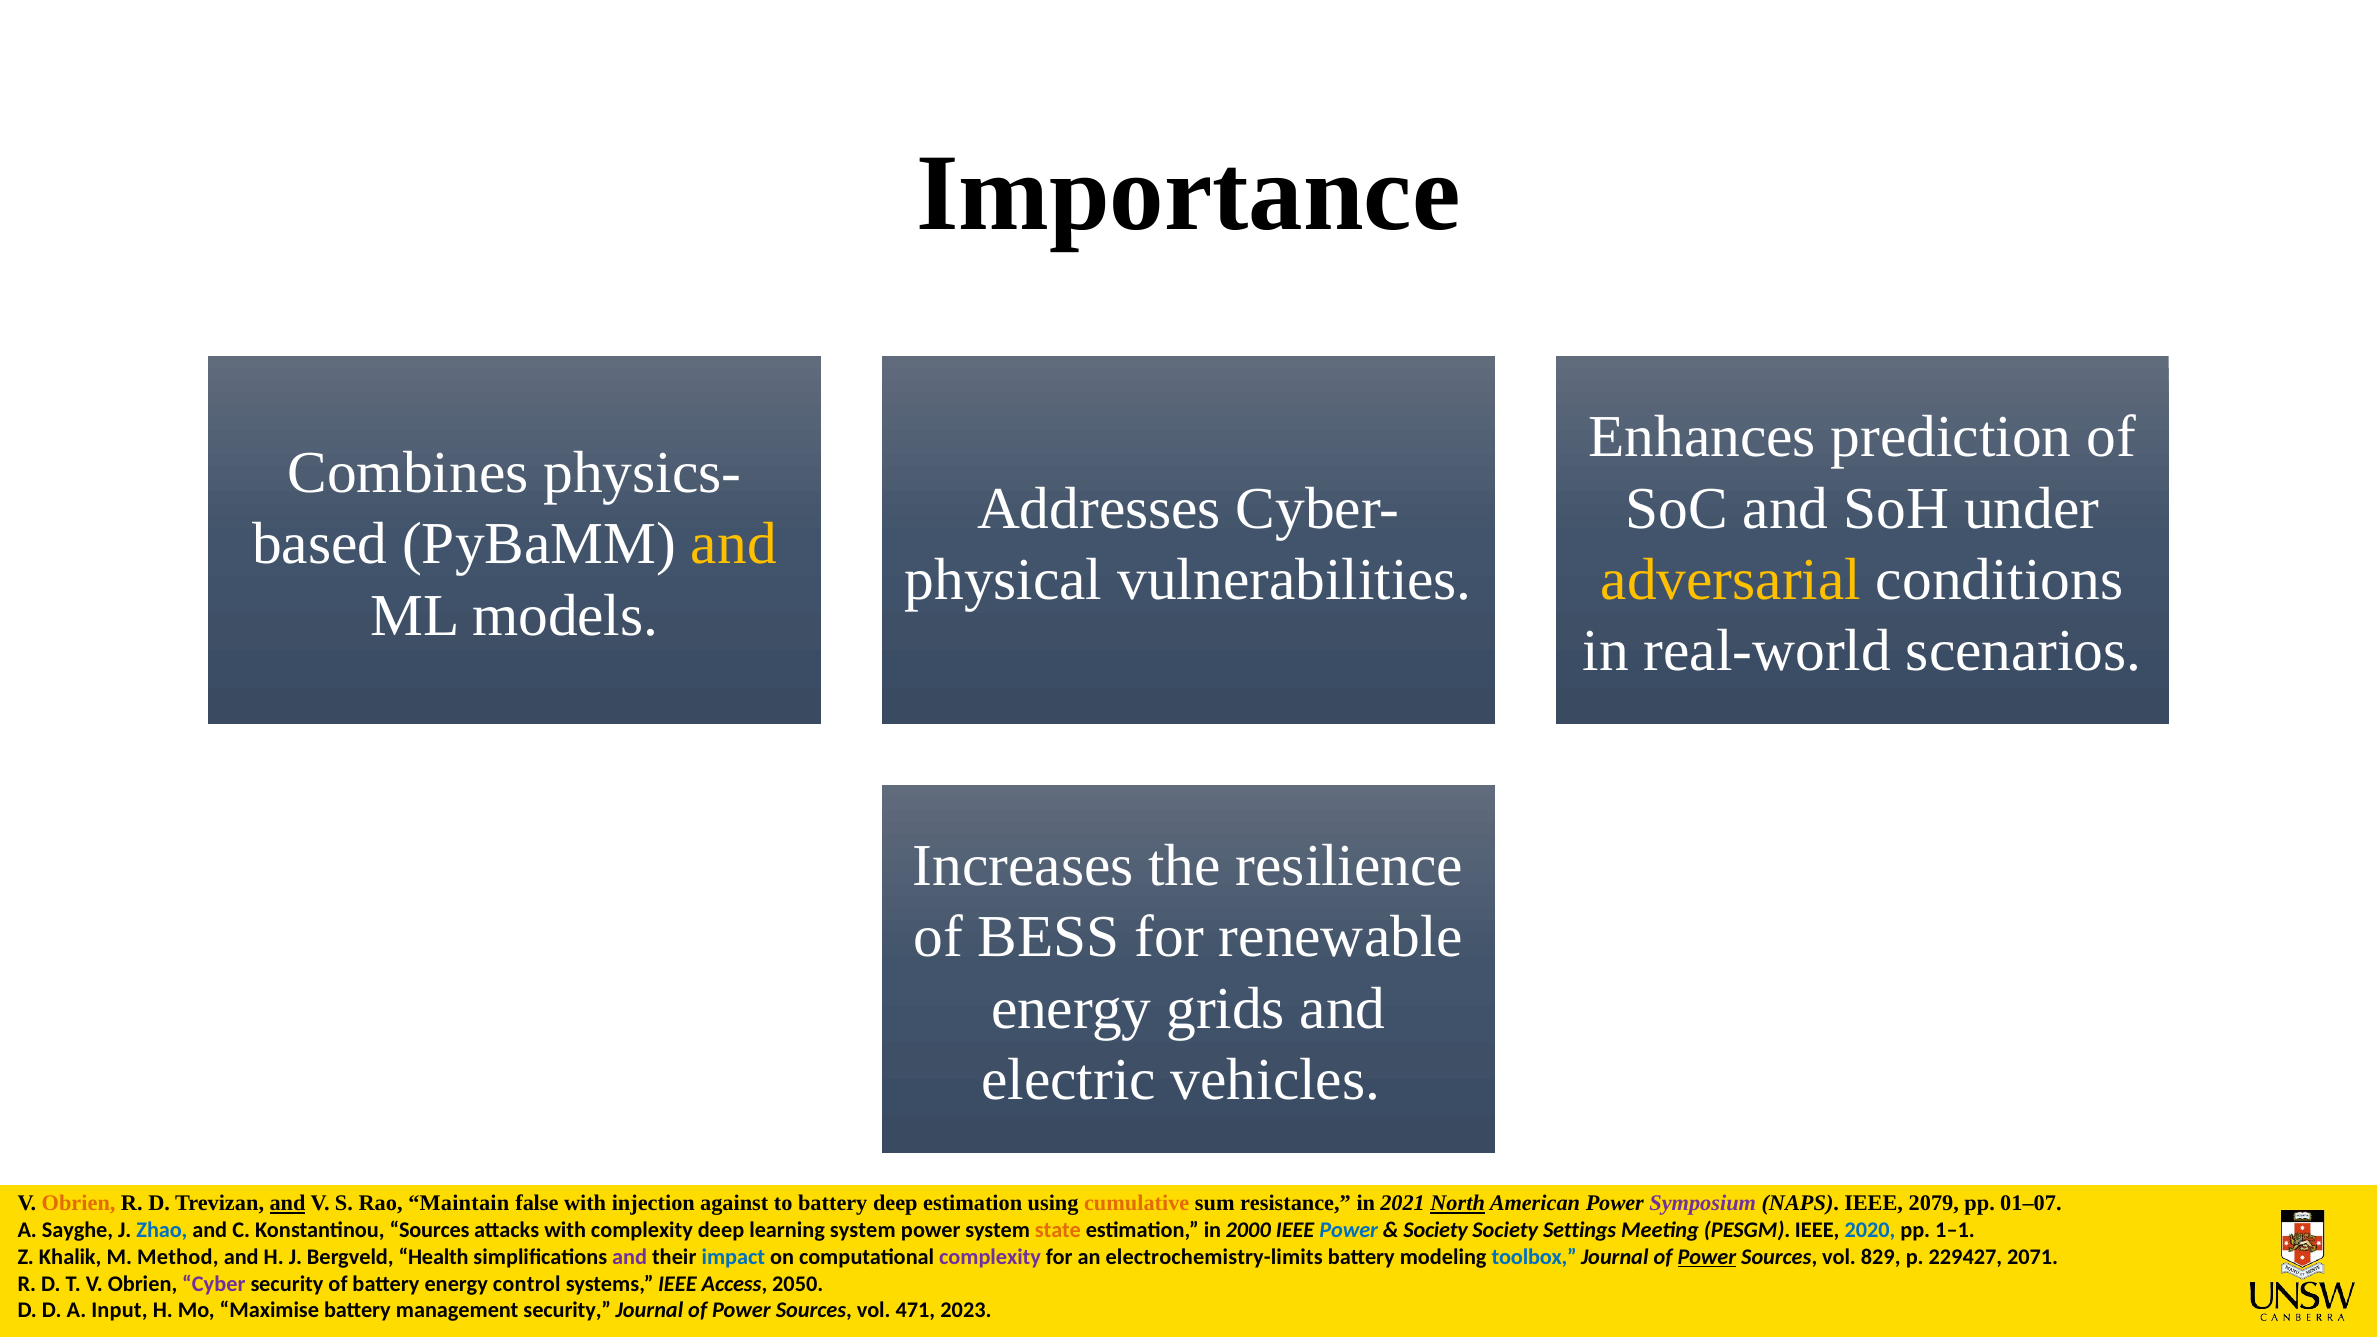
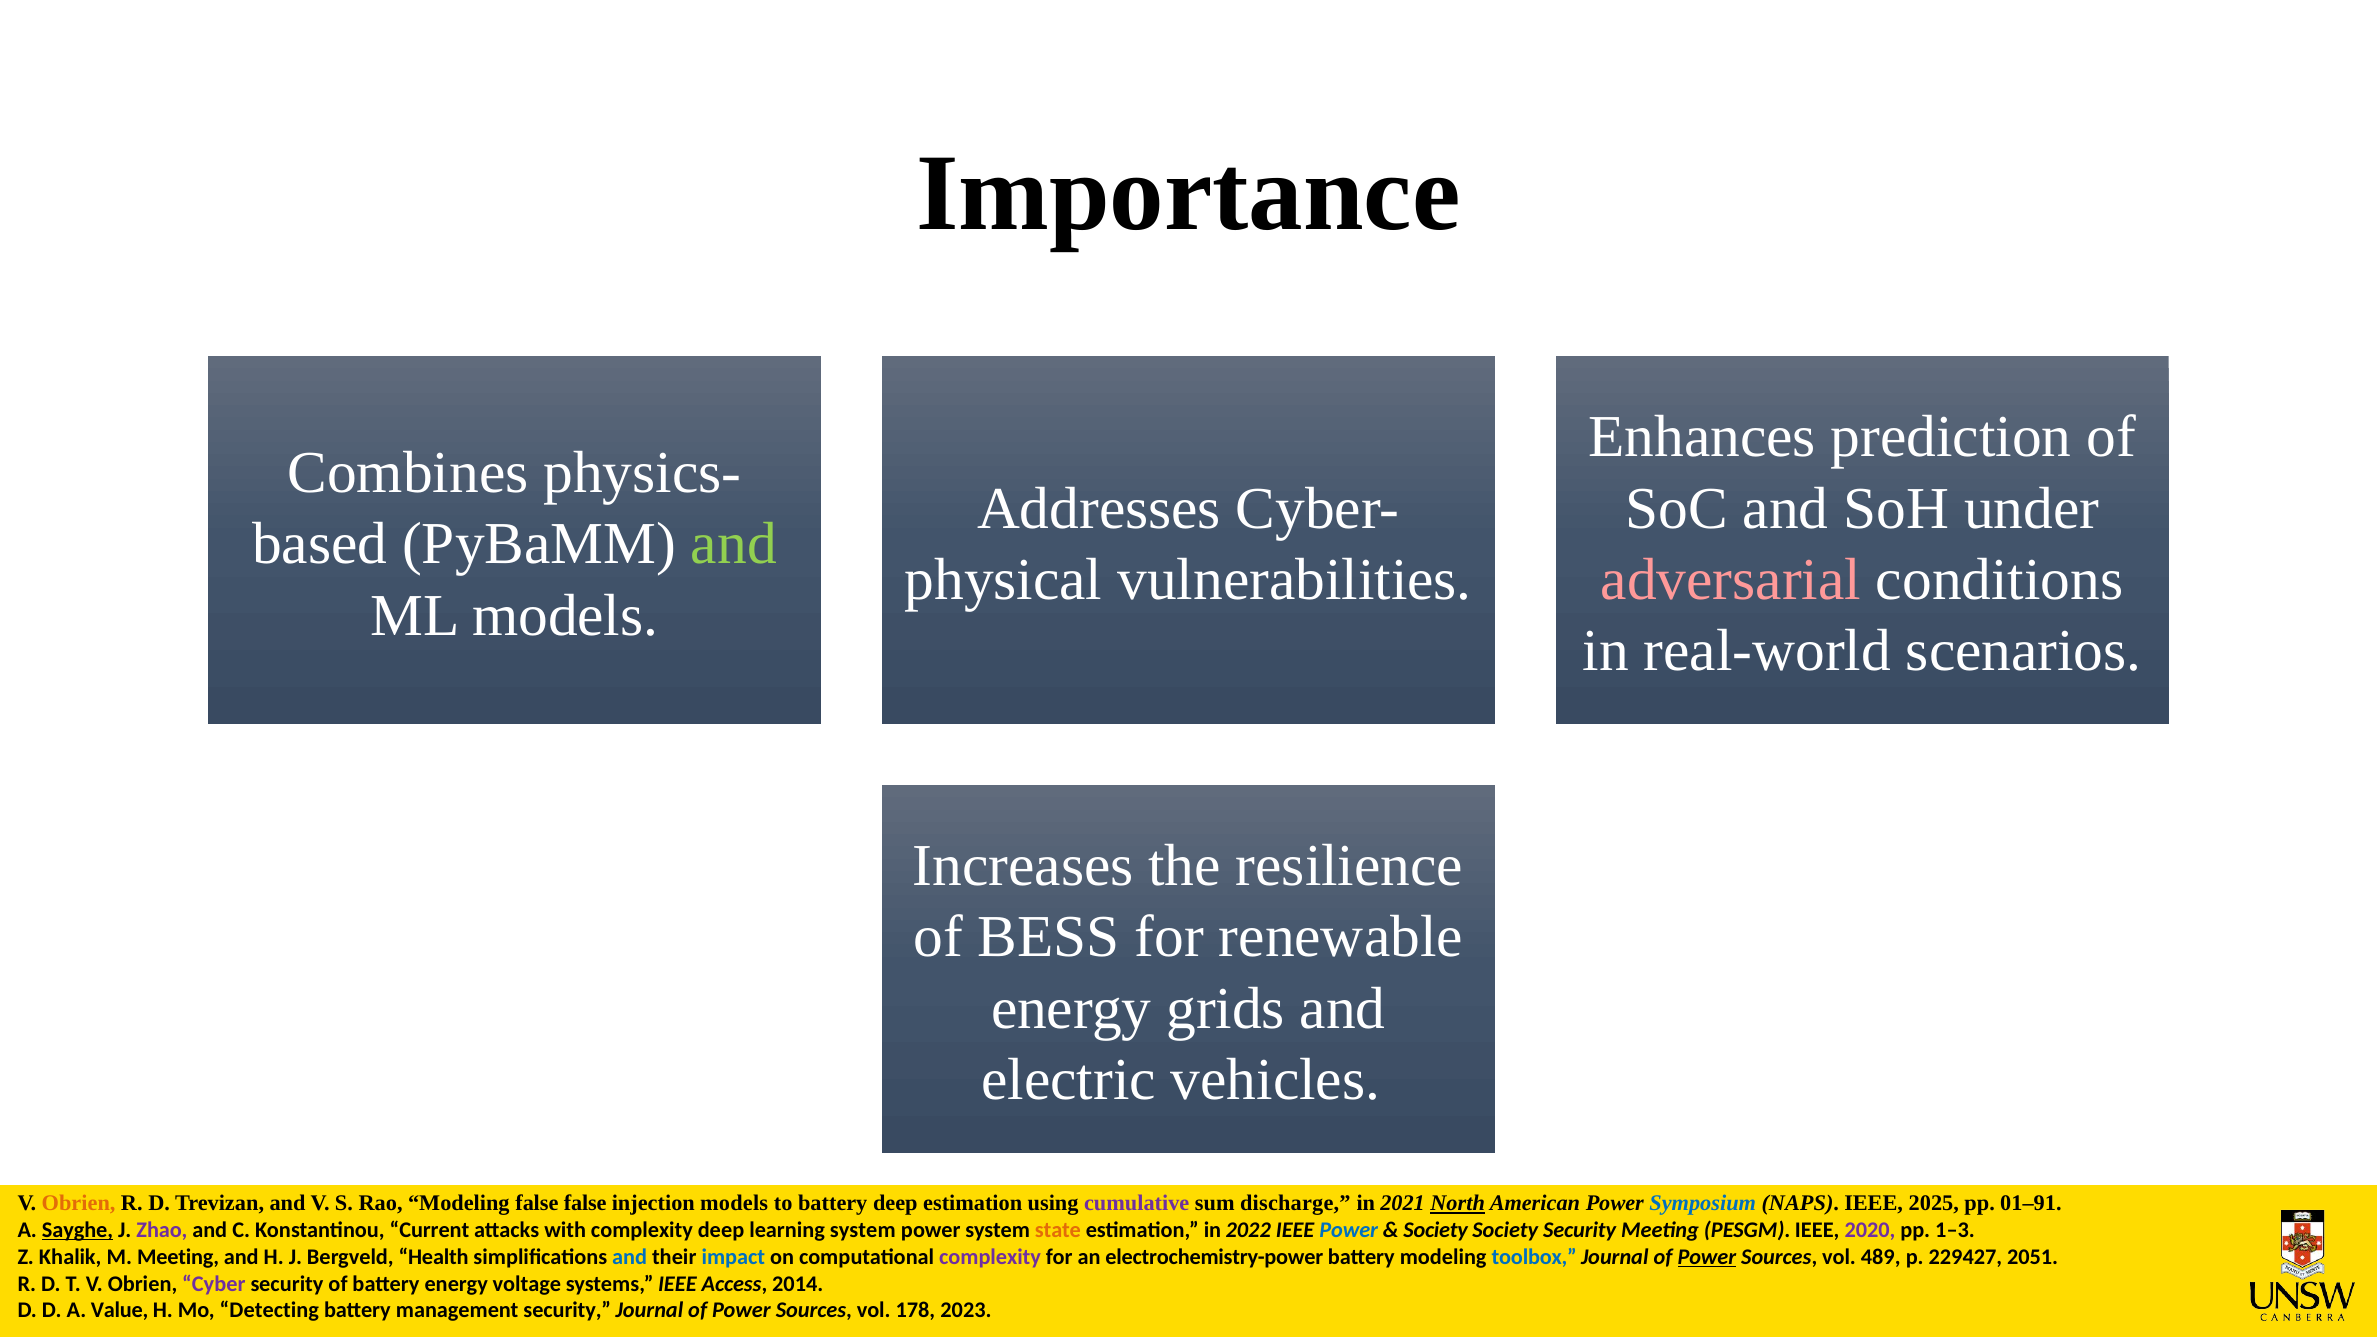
and colour: yellow -> light green (734, 544)
adversarial colour: yellow -> pink (1731, 580)
and underline: present -> none (288, 1203)
Rao Maintain: Maintain -> Modeling (459, 1203)
false with: with -> false (585, 1203)
injection against: against -> models (734, 1203)
cumulative colour: orange -> purple (1137, 1203)
resistance: resistance -> discharge (1295, 1203)
Symposium colour: purple -> blue (1703, 1203)
2079: 2079 -> 2025 (1934, 1203)
01–07: 01–07 -> 01–91 (2031, 1203)
Sayghe underline: none -> present (78, 1230)
Zhao colour: blue -> purple (162, 1230)
Konstantinou Sources: Sources -> Current (429, 1230)
2000: 2000 -> 2022 (1248, 1230)
Society Settings: Settings -> Security (1580, 1230)
2020 colour: blue -> purple (1870, 1230)
1–1: 1–1 -> 1–3 (1955, 1230)
M Method: Method -> Meeting (178, 1257)
and colour: purple -> blue (630, 1257)
electrochemistry-limits: electrochemistry-limits -> electrochemistry-power (1214, 1257)
829: 829 -> 489 (1881, 1257)
2071: 2071 -> 2051 (2033, 1257)
control: control -> voltage (527, 1284)
2050: 2050 -> 2014 (798, 1284)
Input: Input -> Value (120, 1311)
Maximise: Maximise -> Detecting (269, 1311)
471: 471 -> 178 (915, 1311)
